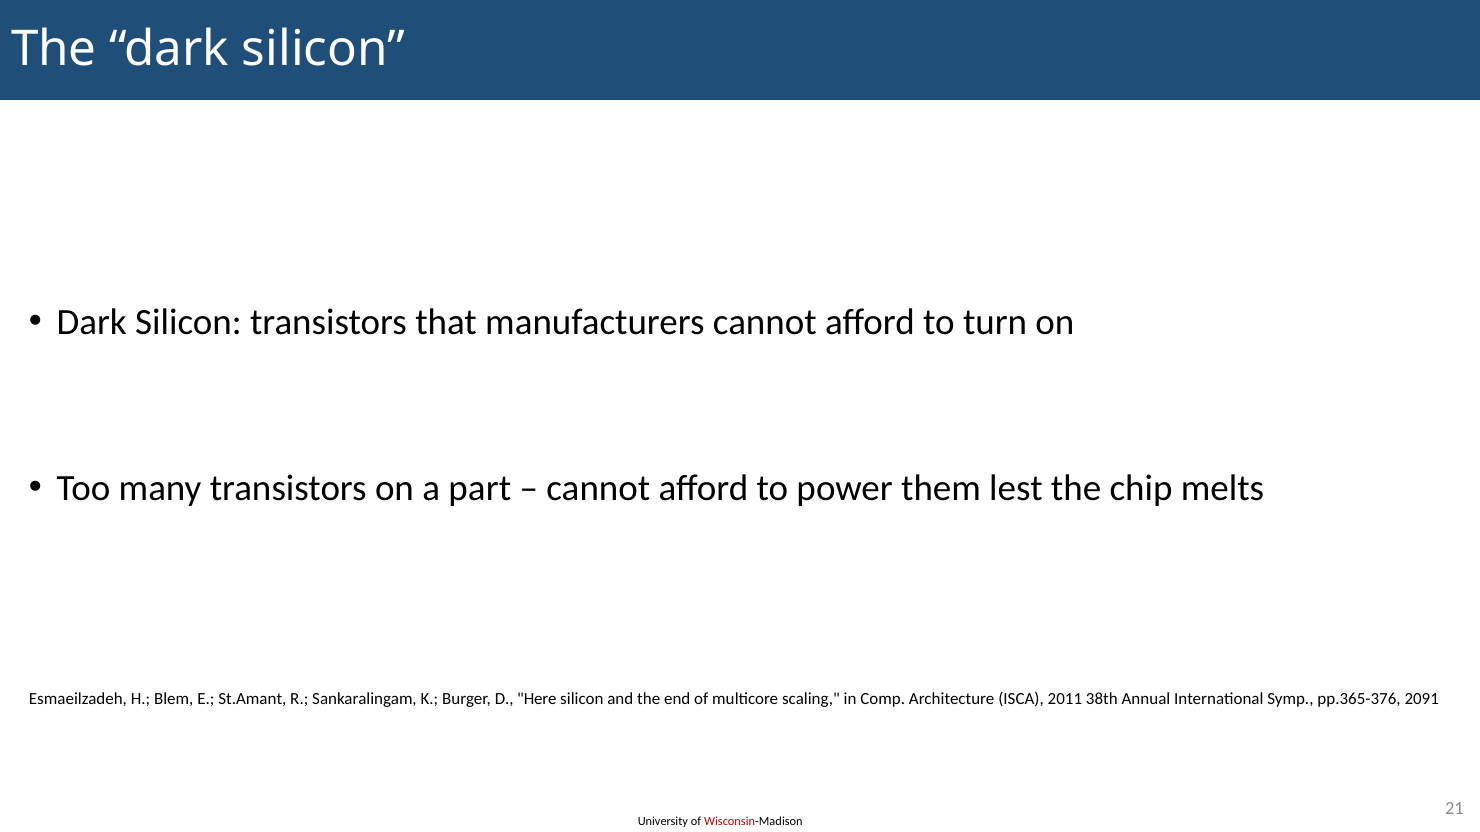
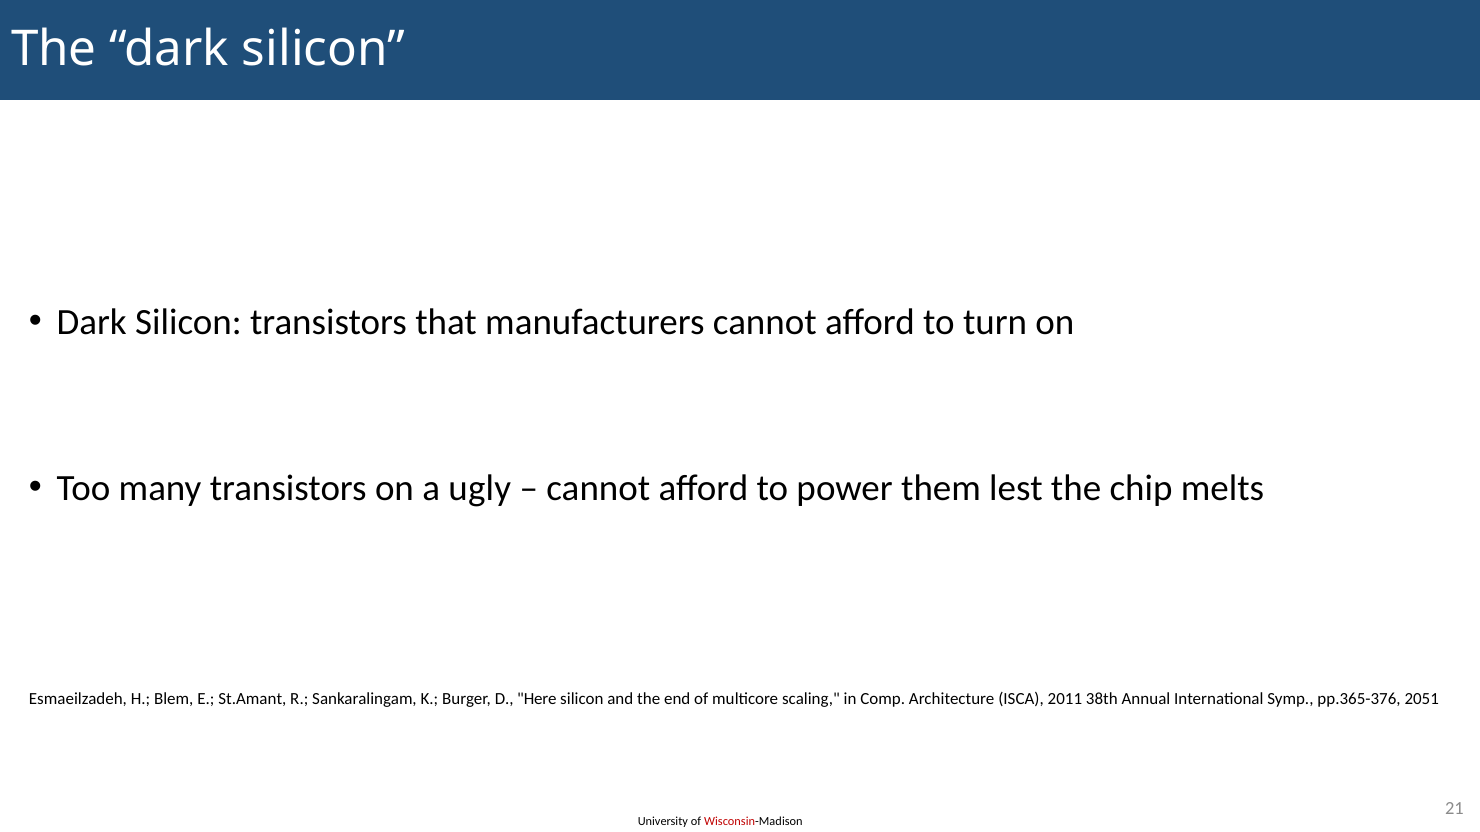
part: part -> ugly (480, 488)
2091: 2091 -> 2051 (1422, 699)
